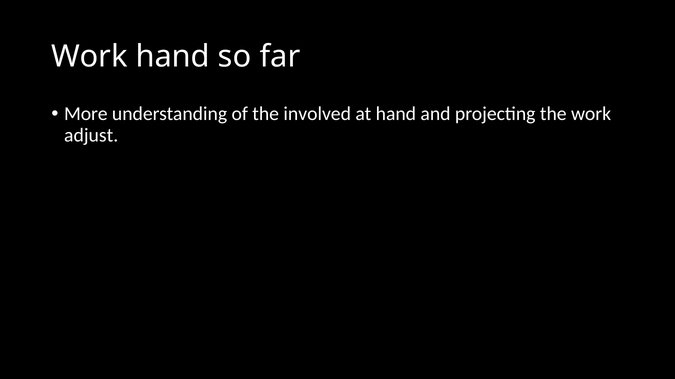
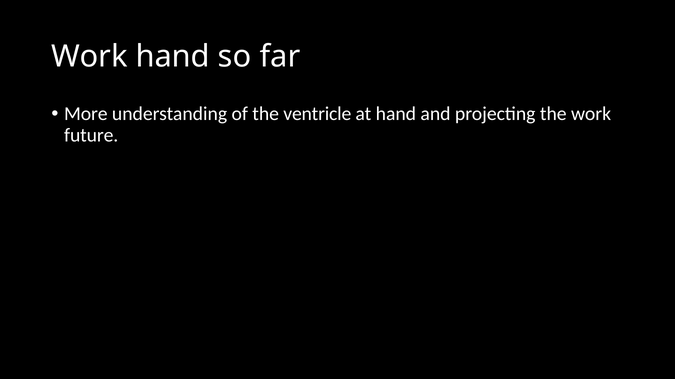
involved: involved -> ventricle (317, 114)
adjust: adjust -> future (91, 135)
